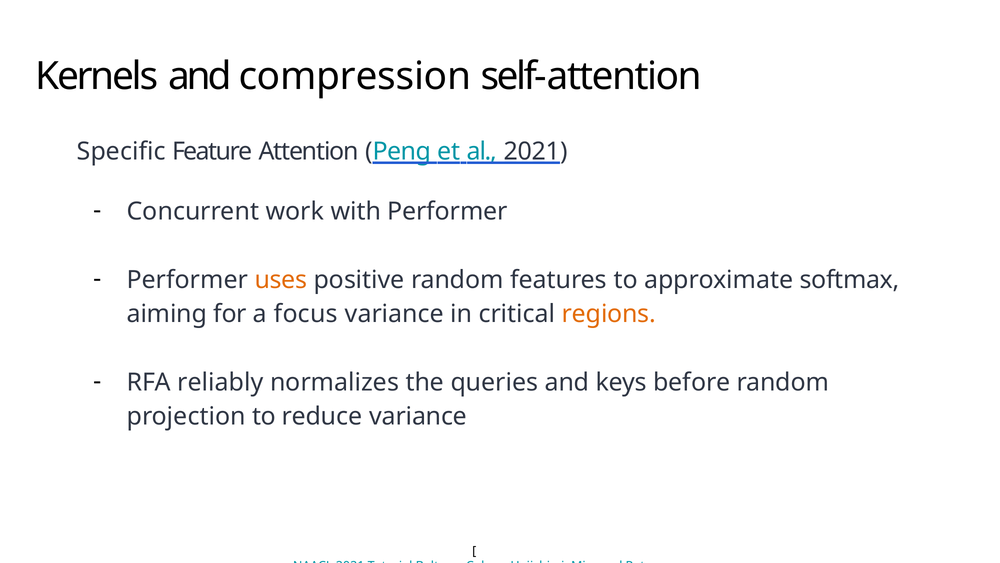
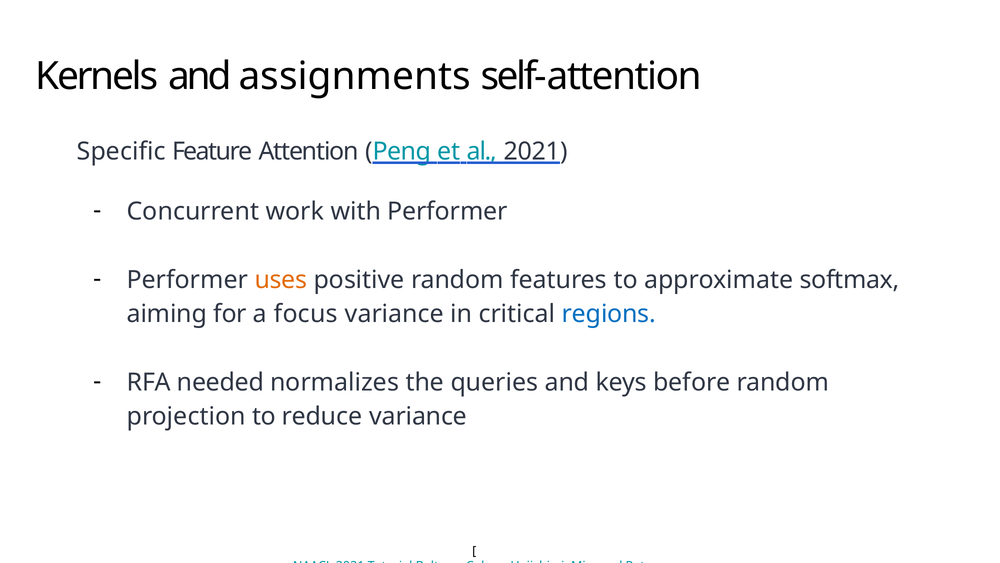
compression: compression -> assignments (355, 76)
regions colour: orange -> blue (609, 314)
reliably: reliably -> needed (221, 382)
